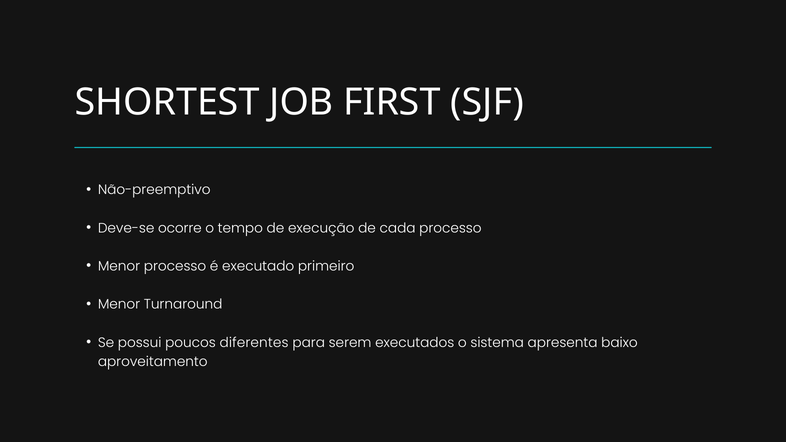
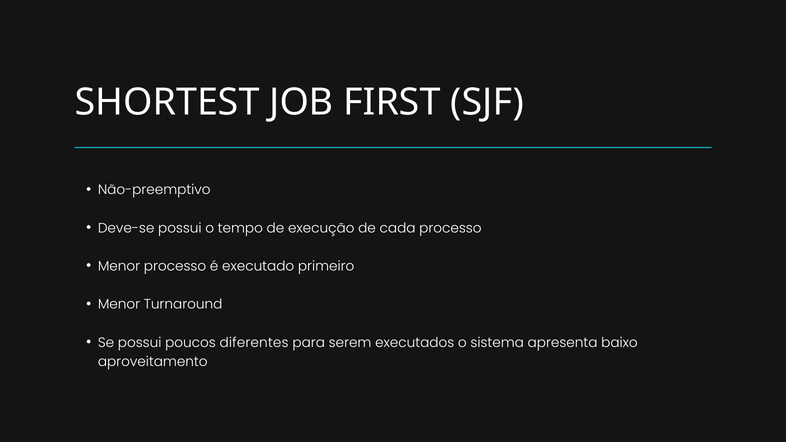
Deve-se ocorre: ocorre -> possui (180, 228)
